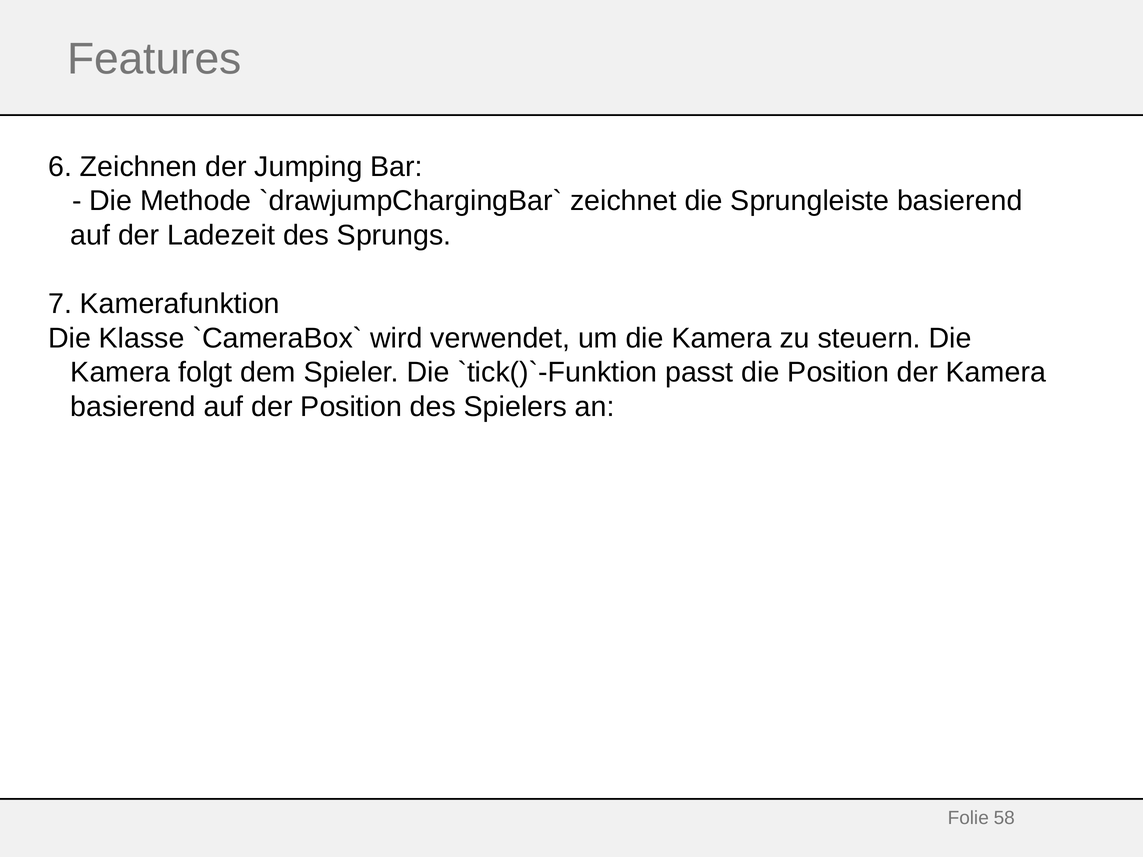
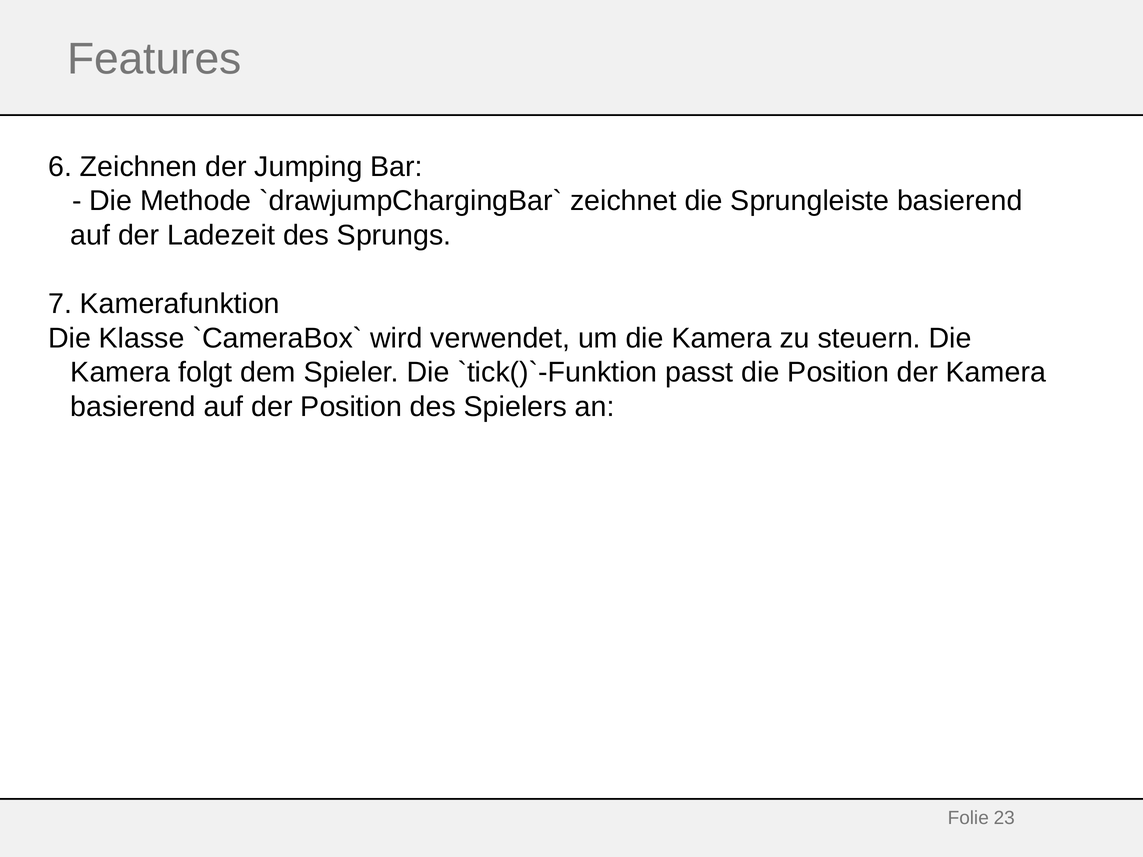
58: 58 -> 23 (1004, 818)
